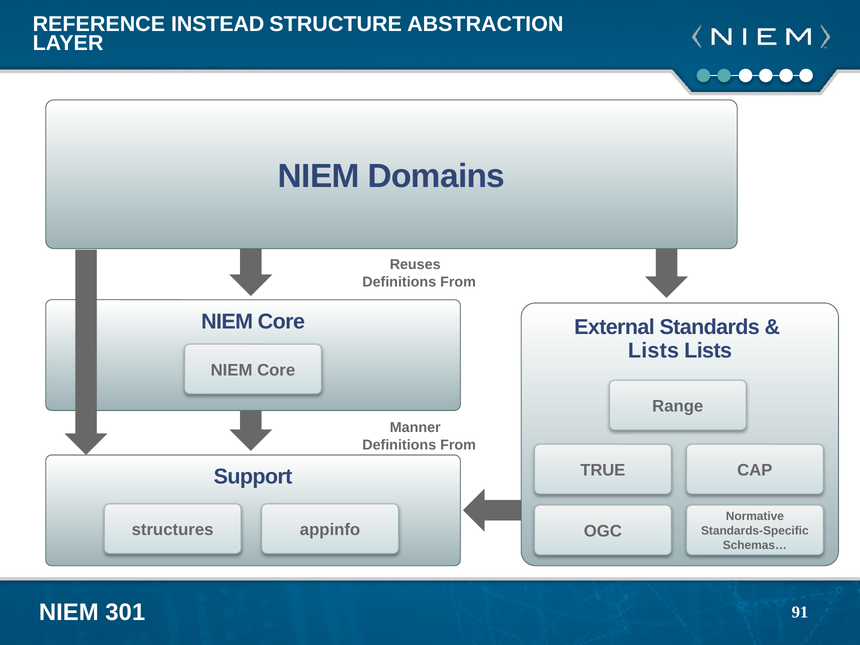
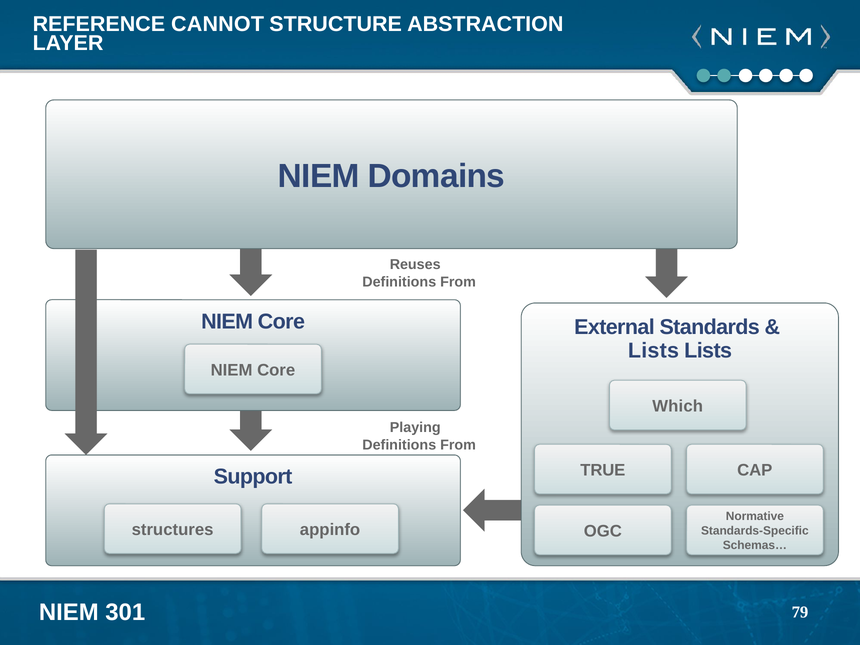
INSTEAD: INSTEAD -> CANNOT (218, 24)
Range: Range -> Which (678, 406)
Manner: Manner -> Playing (415, 428)
91: 91 -> 79 (800, 612)
